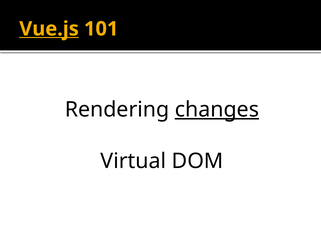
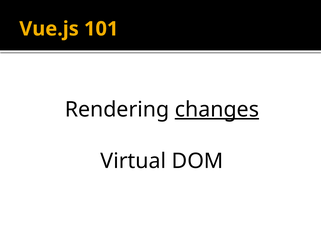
Vue.js underline: present -> none (49, 29)
